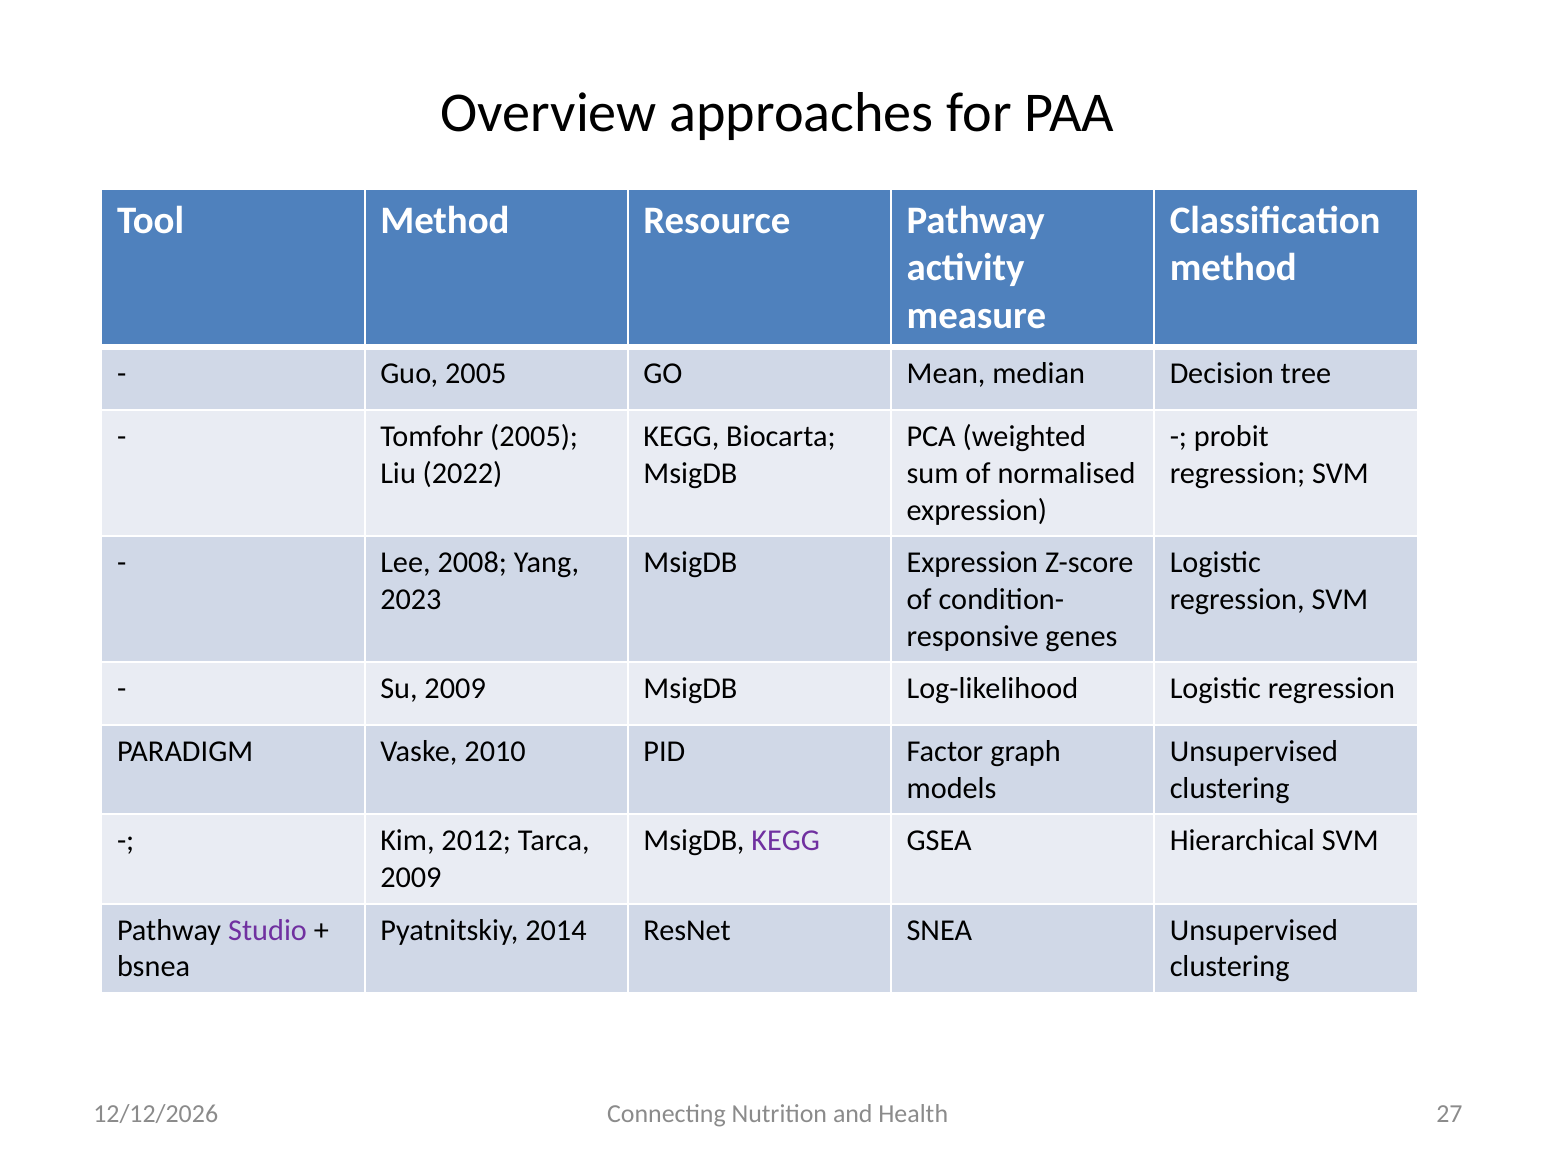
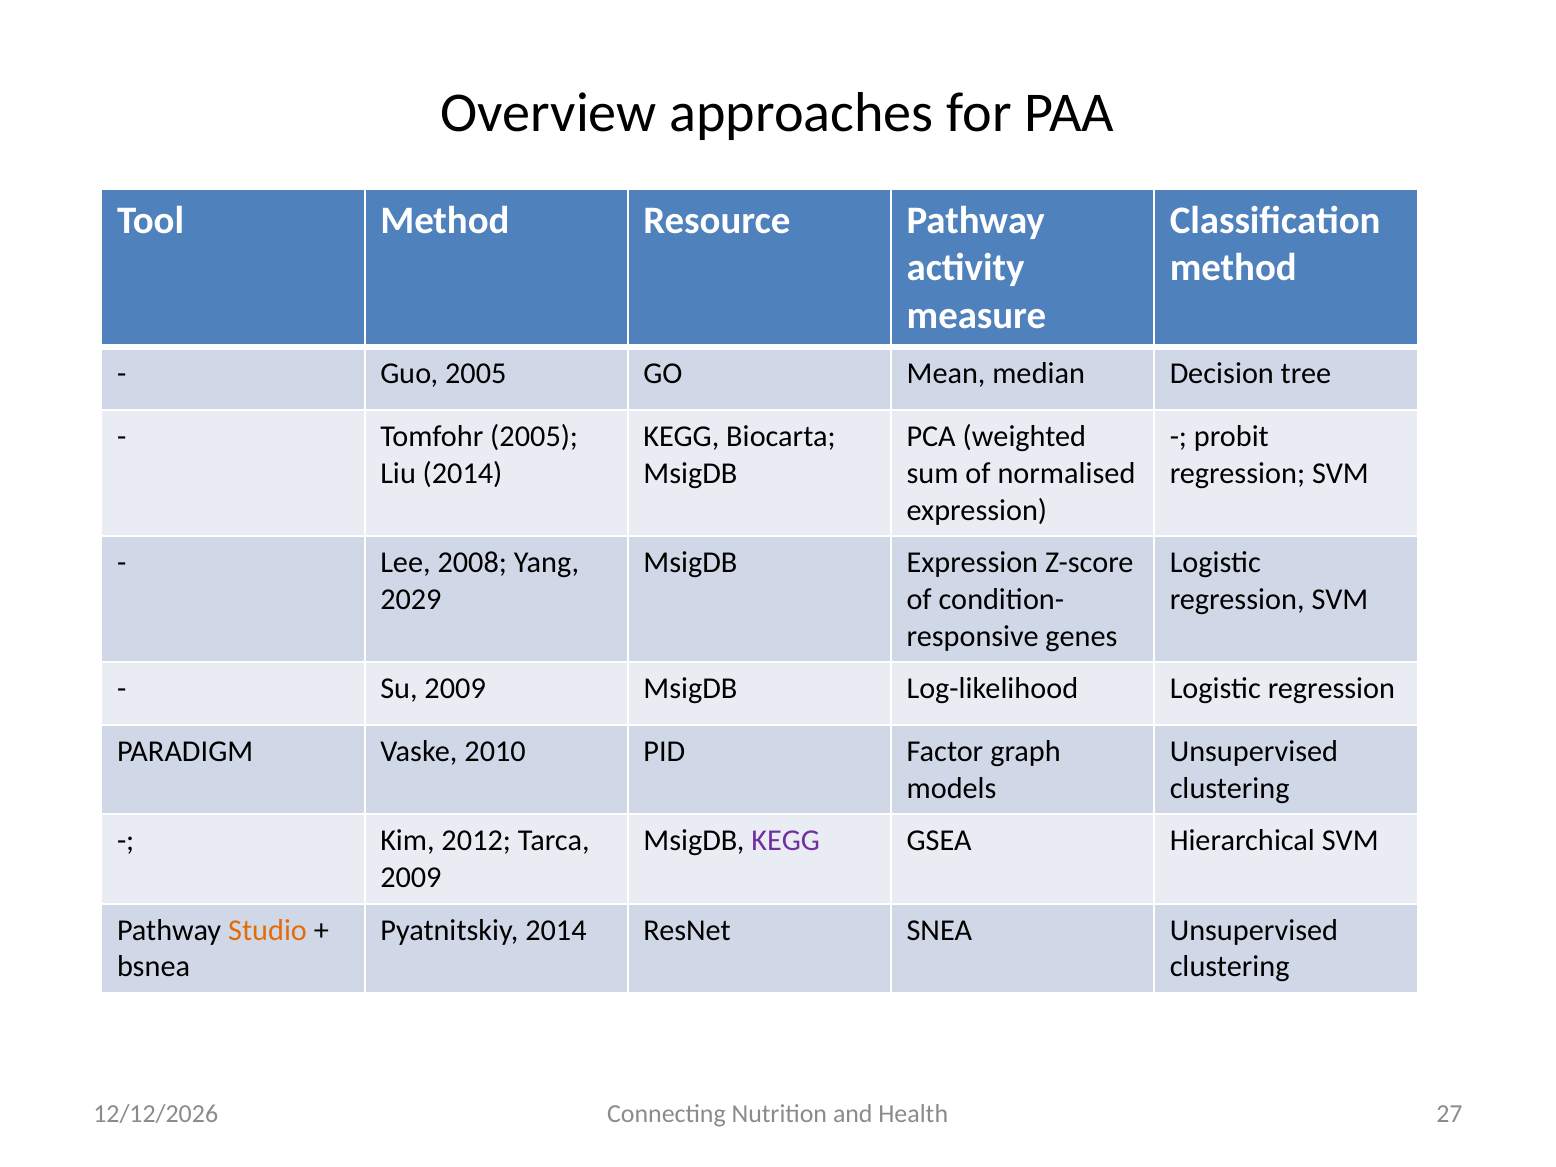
Liu 2022: 2022 -> 2014 (462, 473)
2023: 2023 -> 2029 (411, 599)
Studio colour: purple -> orange (268, 930)
